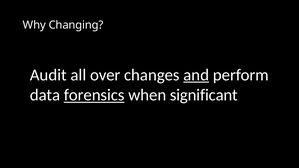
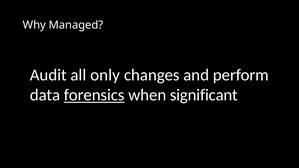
Changing: Changing -> Managed (76, 25)
over: over -> only (105, 75)
and underline: present -> none (196, 75)
